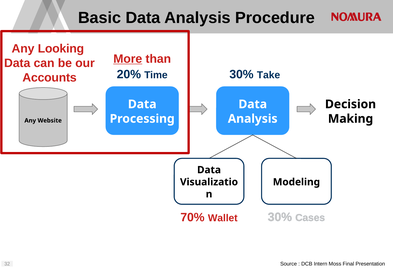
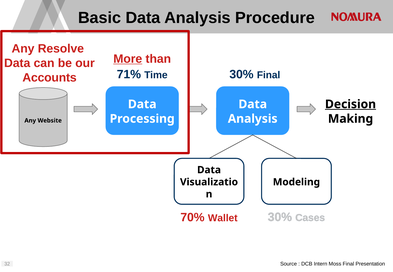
Looking: Looking -> Resolve (61, 49)
20%: 20% -> 71% (129, 74)
30% Take: Take -> Final (269, 75)
Decision underline: none -> present (351, 104)
